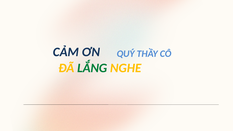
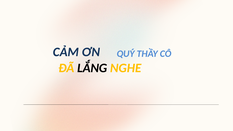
LẮNG colour: green -> black (92, 68)
